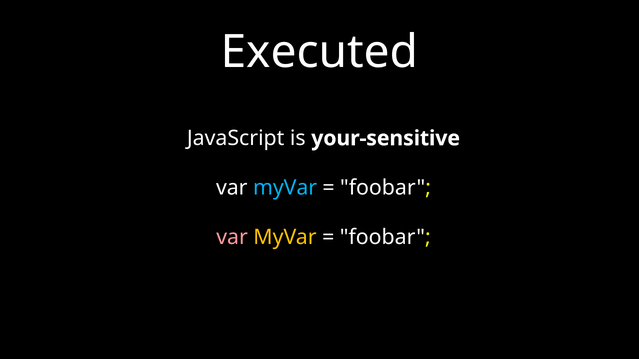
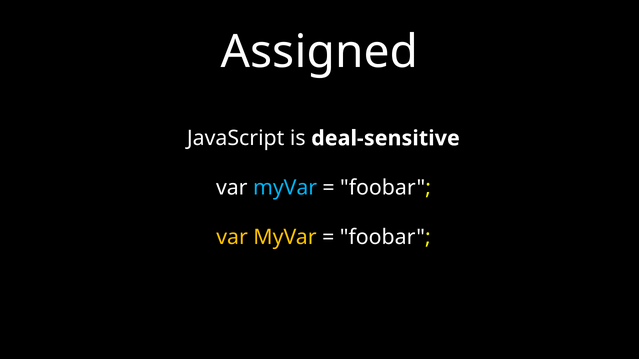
Executed: Executed -> Assigned (319, 52)
your-sensitive: your-sensitive -> deal-sensitive (385, 138)
var colour: pink -> yellow (232, 238)
